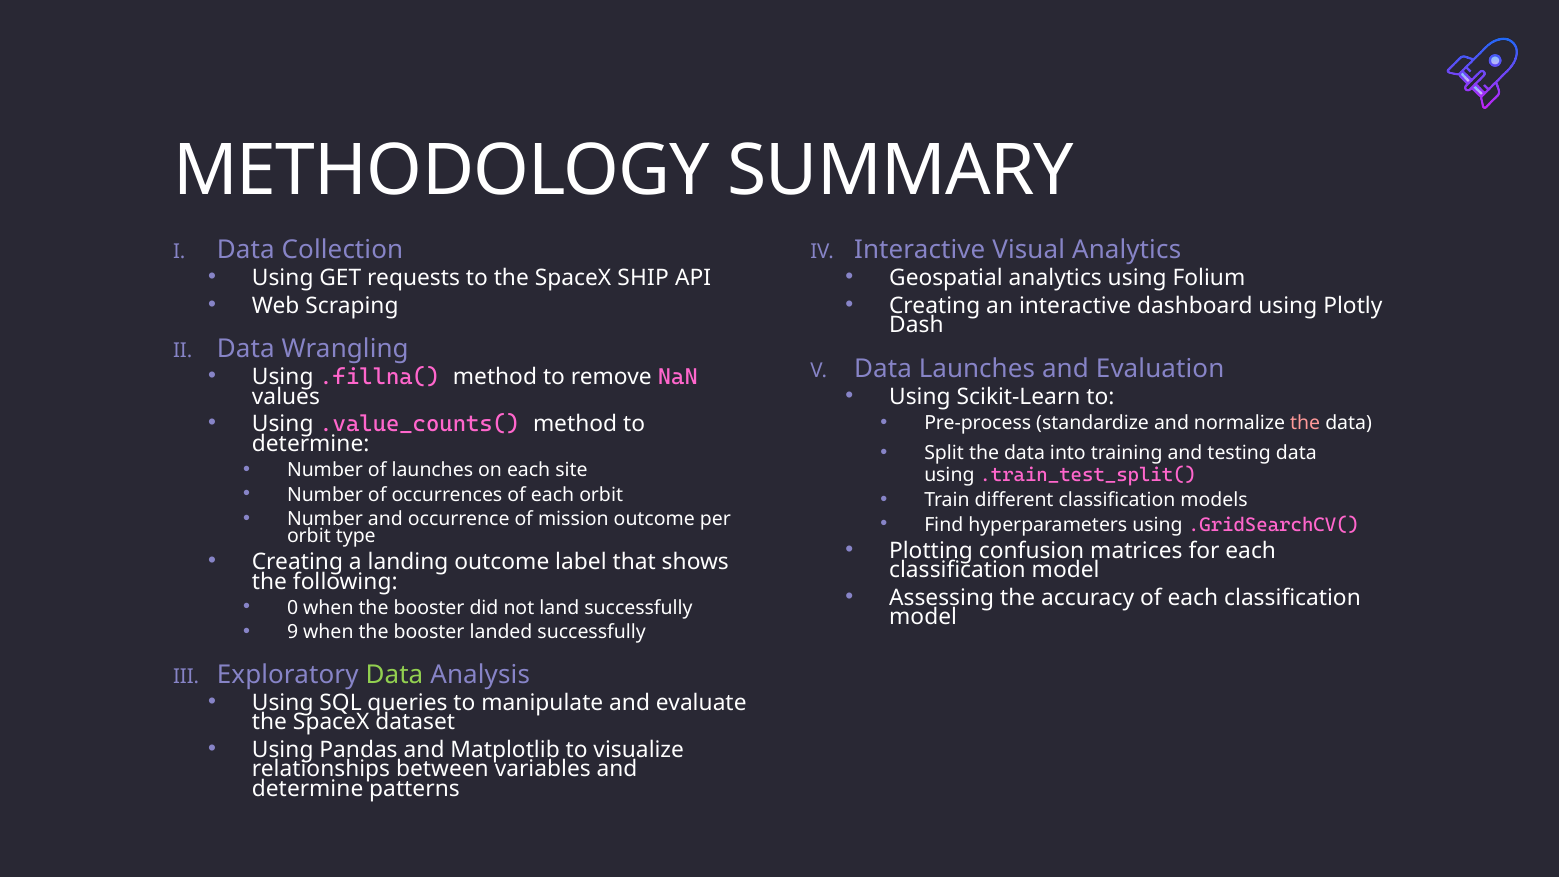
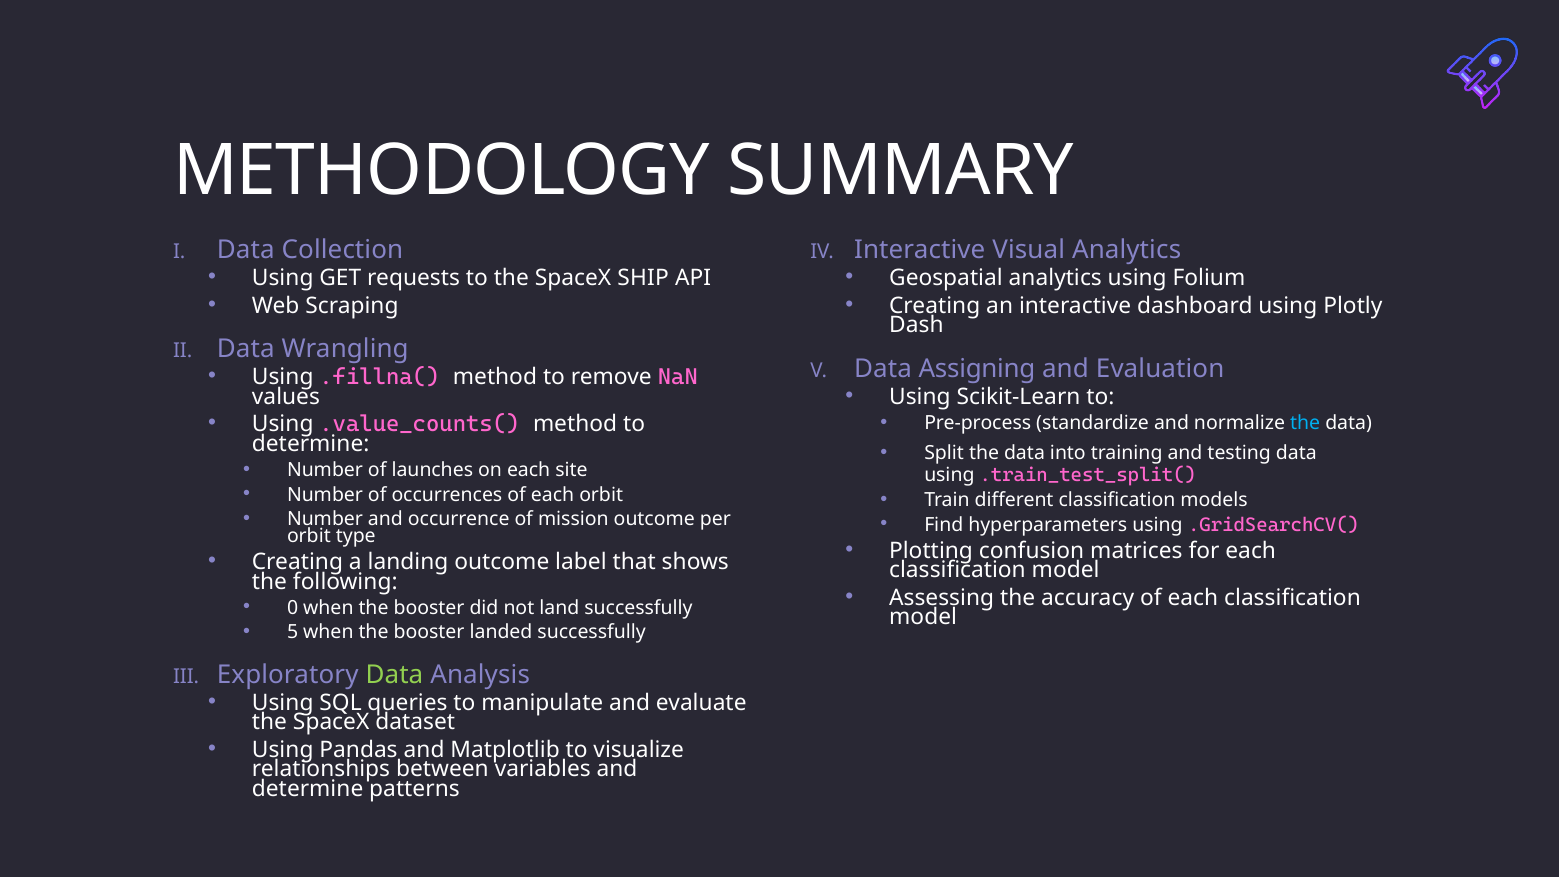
Data Launches: Launches -> Assigning (977, 369)
the colour: pink -> light blue (1305, 423)
9: 9 -> 5 (293, 632)
